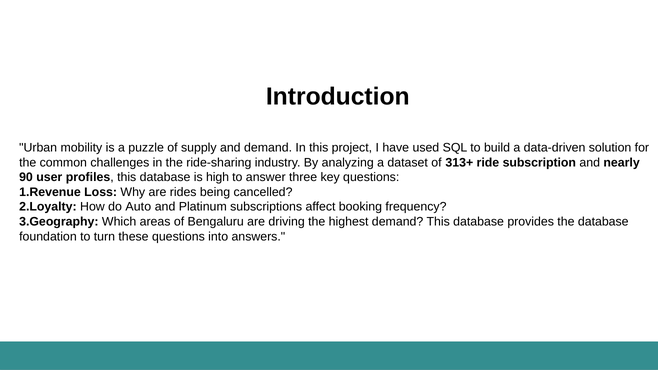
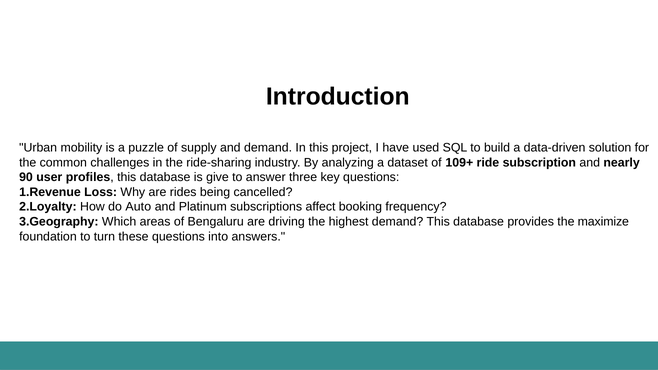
313+: 313+ -> 109+ (459, 162)
high: high -> give (217, 177)
the database: database -> maximize (603, 222)
